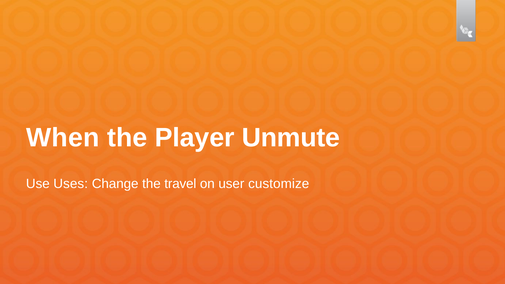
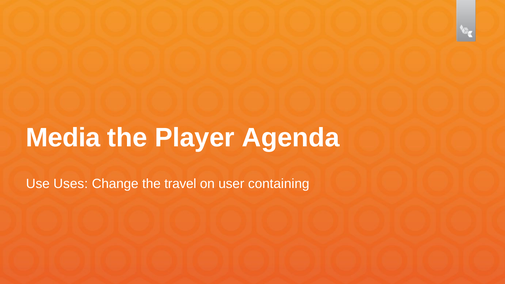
When: When -> Media (63, 138)
Unmute: Unmute -> Agenda (291, 138)
customize: customize -> containing (279, 184)
